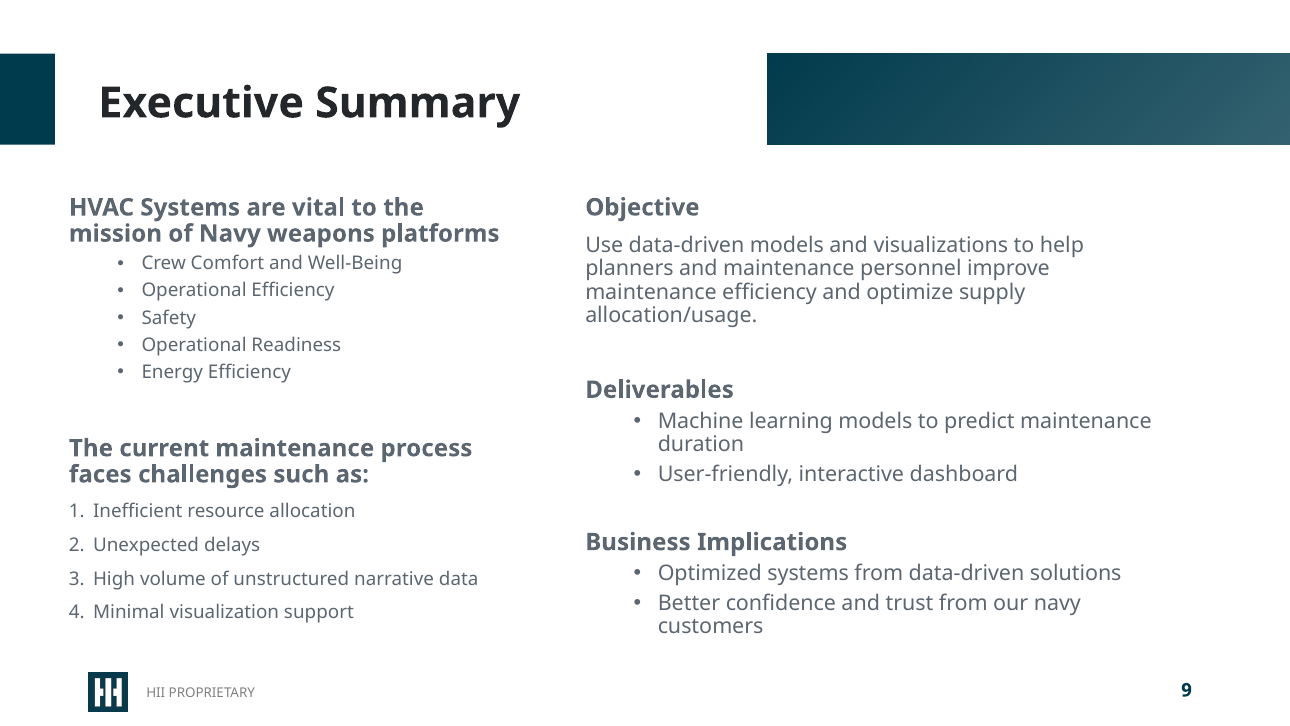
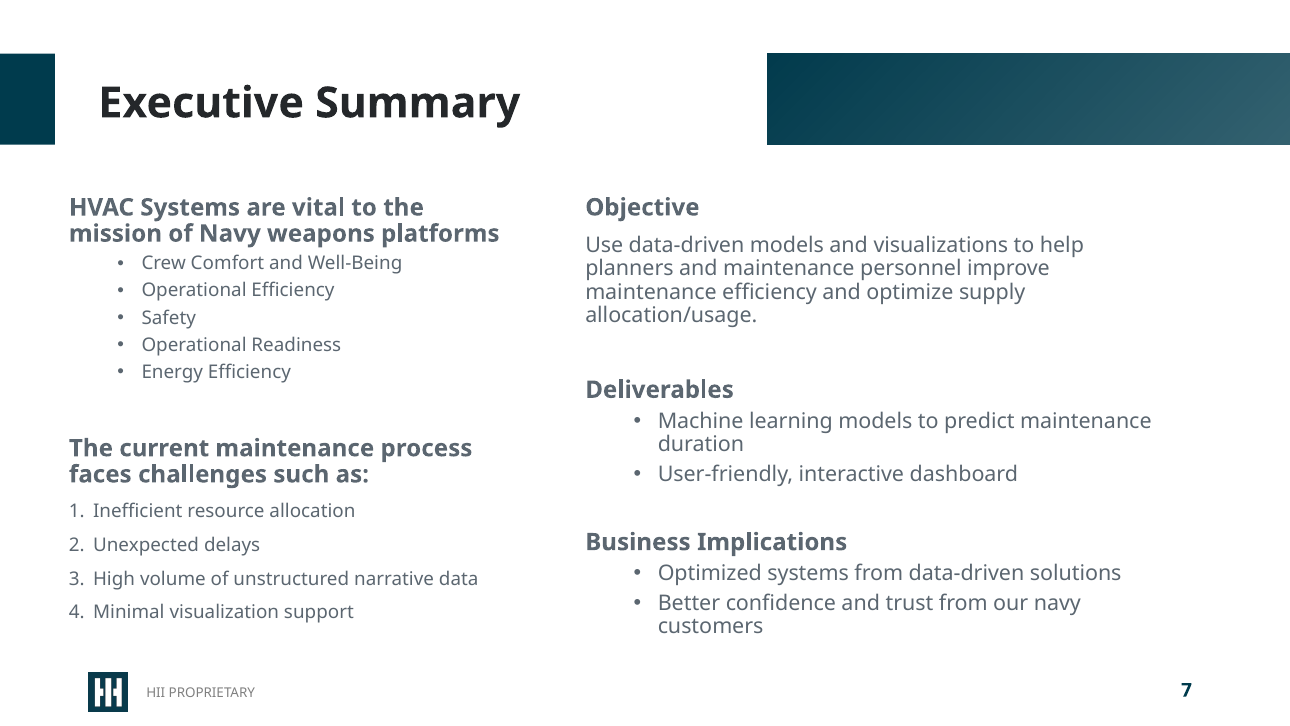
9: 9 -> 7 (1187, 690)
